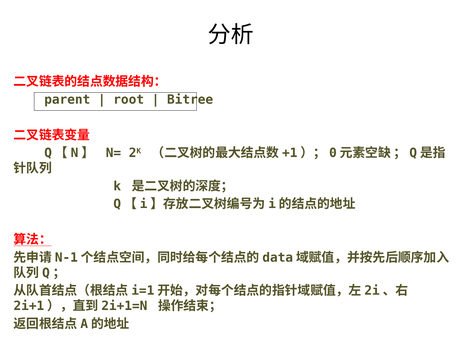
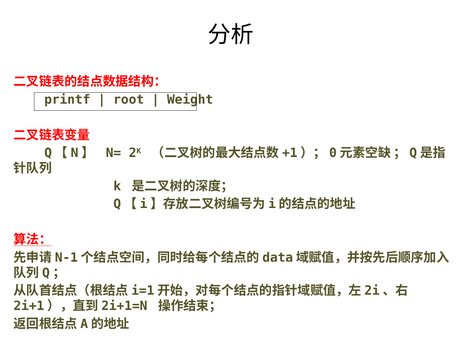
parent: parent -> printf (67, 99)
Bitree: Bitree -> Weight (190, 99)
